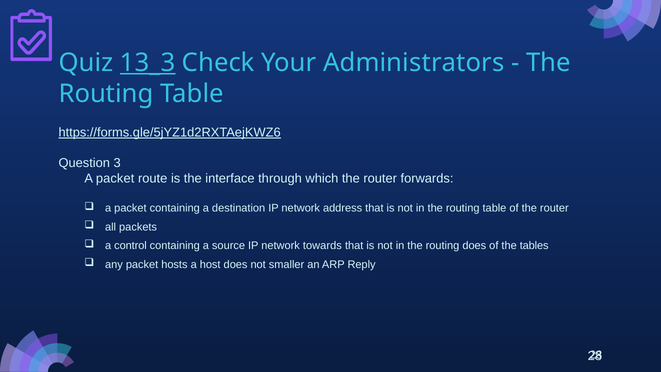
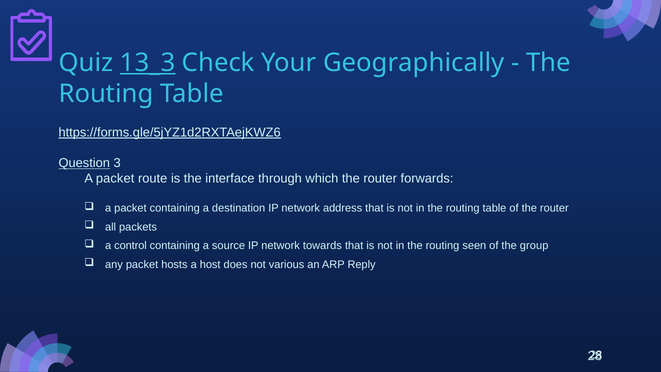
Administrators: Administrators -> Geographically (414, 63)
Question underline: none -> present (84, 163)
routing does: does -> seen (474, 246)
tables: tables -> group (534, 246)
smaller: smaller -> various (287, 264)
